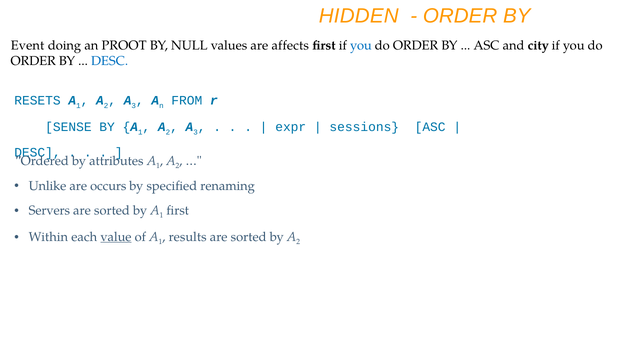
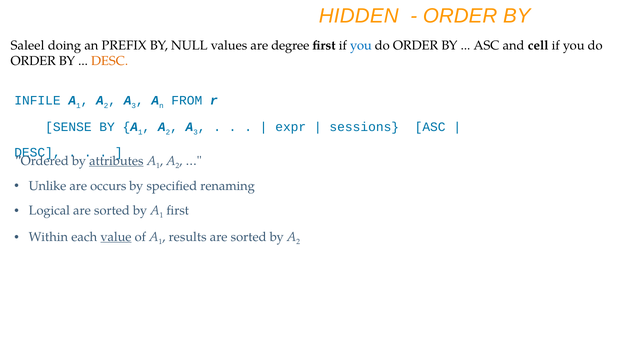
Event: Event -> Saleel (28, 45)
PROOT: PROOT -> PREFIX (124, 45)
affects: affects -> degree (290, 45)
city: city -> cell (538, 45)
DESC colour: blue -> orange (110, 61)
RESETS: RESETS -> INFILE (37, 101)
attributes underline: none -> present (116, 161)
Servers: Servers -> Logical (49, 210)
